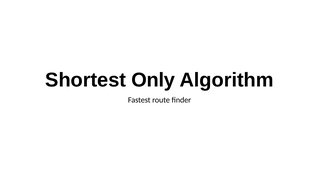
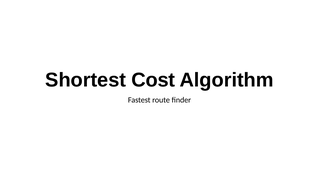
Only: Only -> Cost (153, 80)
